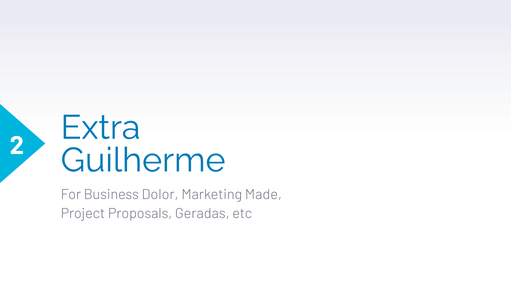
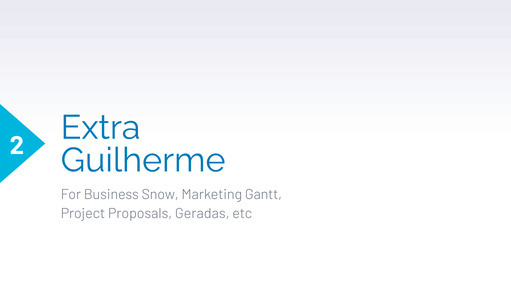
Dolor: Dolor -> Snow (160, 195)
Made: Made -> Gantt (263, 195)
